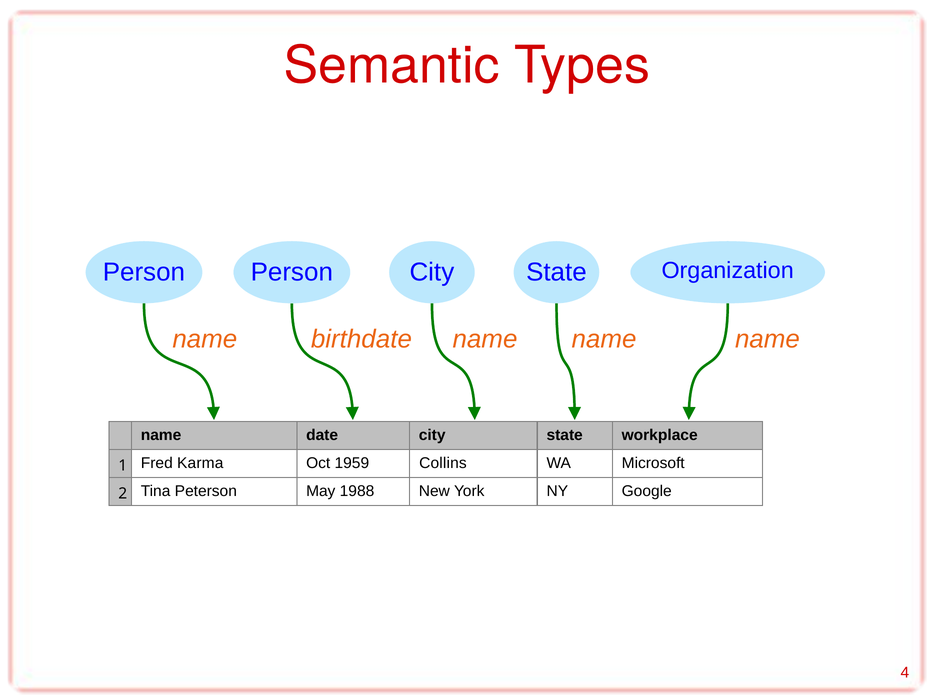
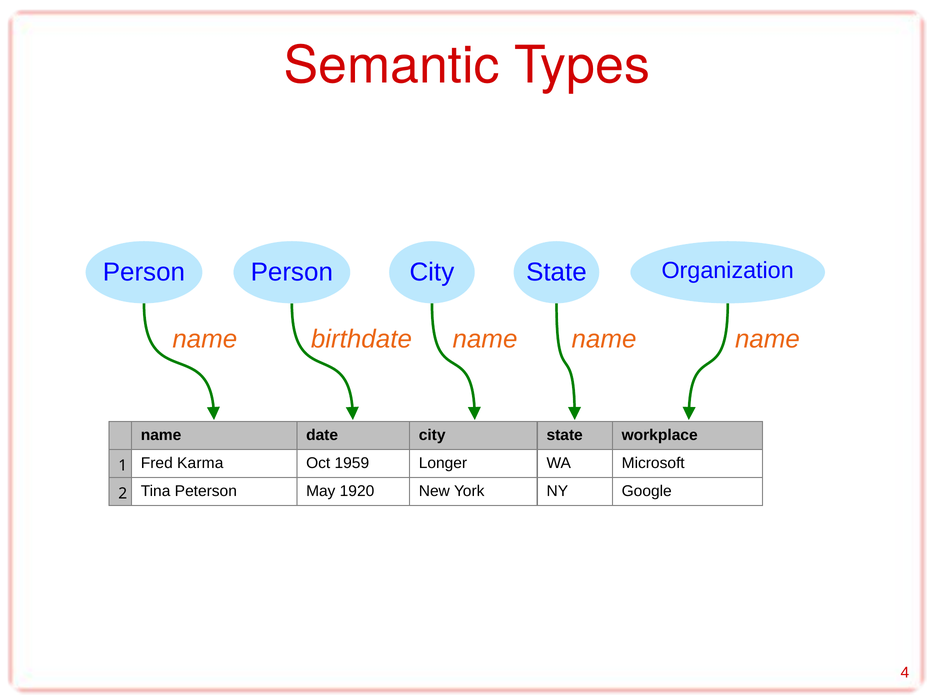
Collins: Collins -> Longer (443, 464)
1988: 1988 -> 1920 (357, 492)
